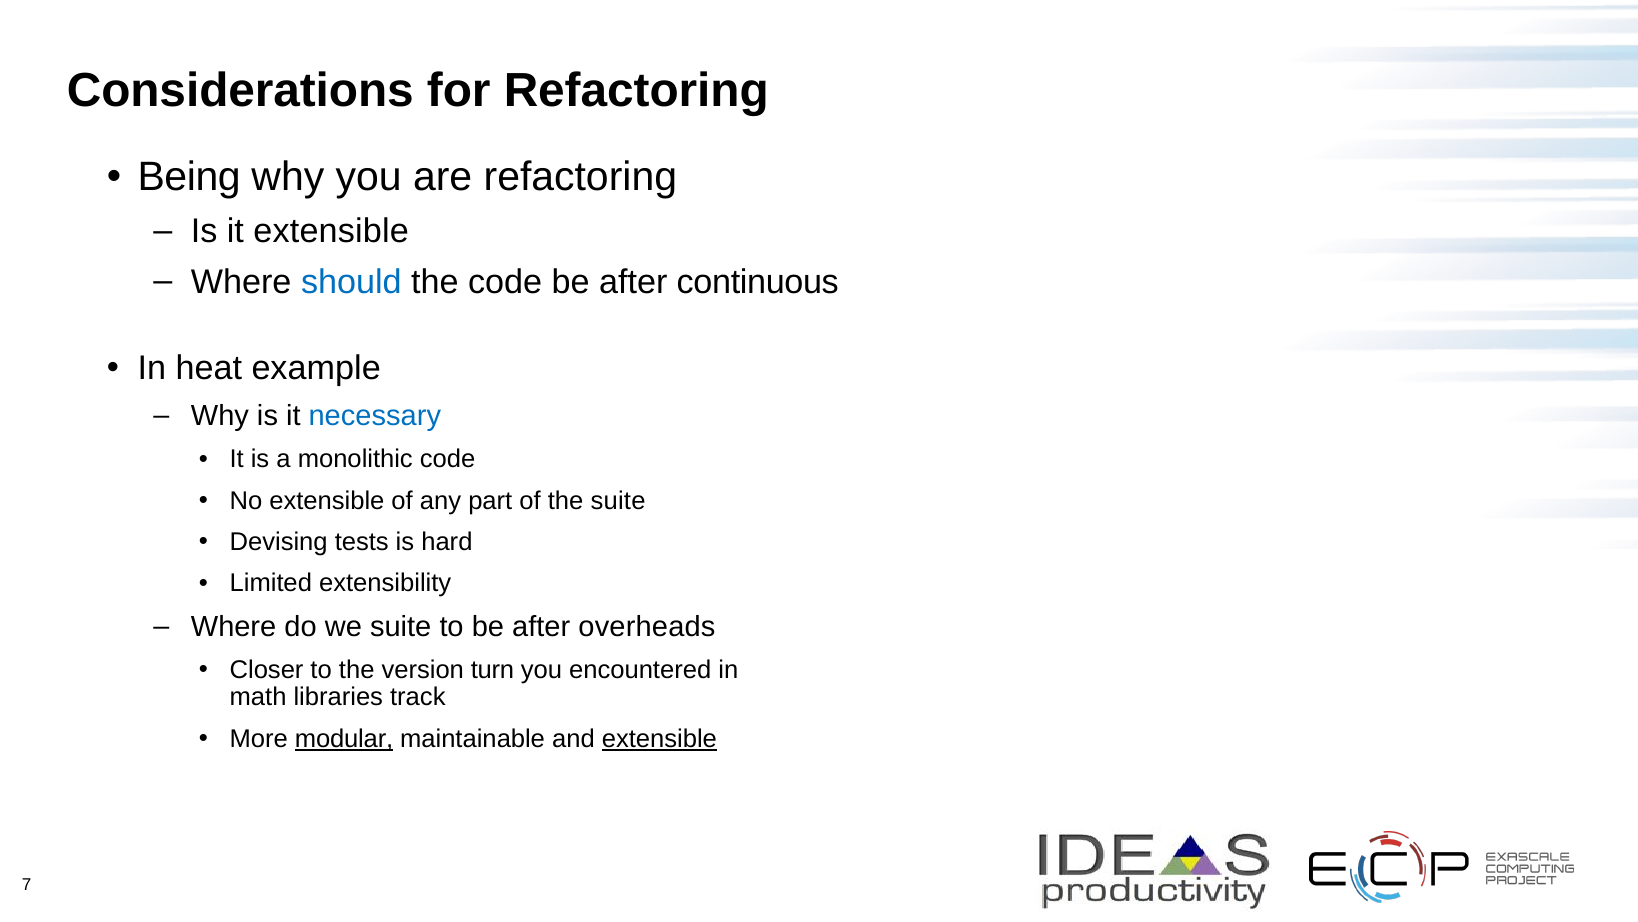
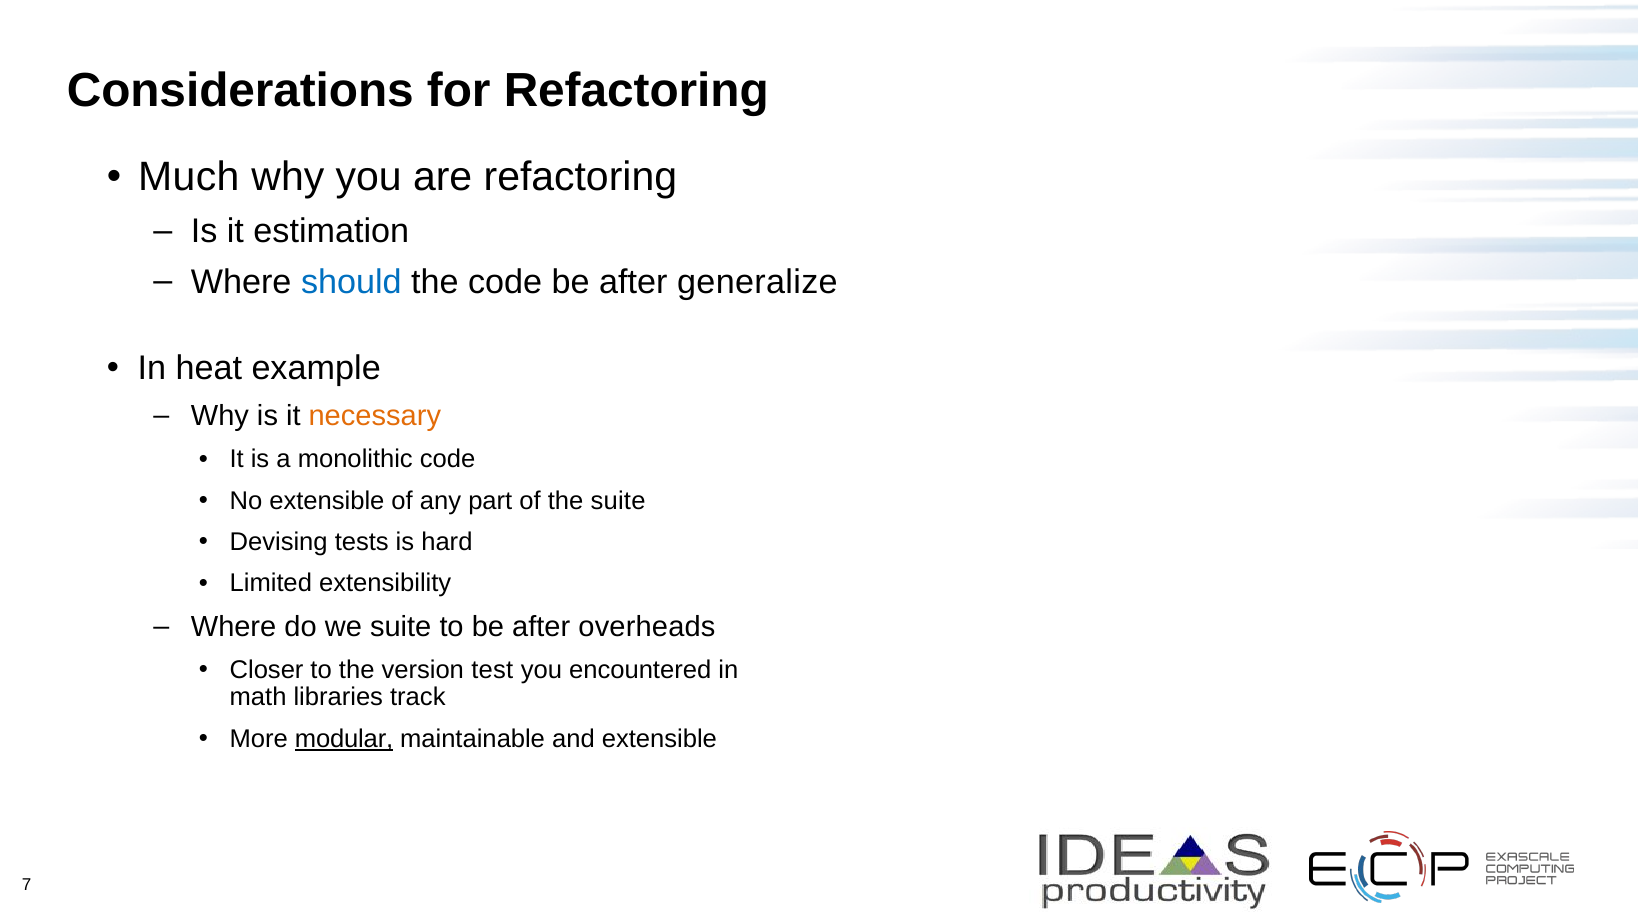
Being: Being -> Much (189, 177)
it extensible: extensible -> estimation (331, 231)
continuous: continuous -> generalize (757, 282)
necessary colour: blue -> orange (375, 416)
turn: turn -> test (492, 670)
extensible underline: present -> none (659, 739)
